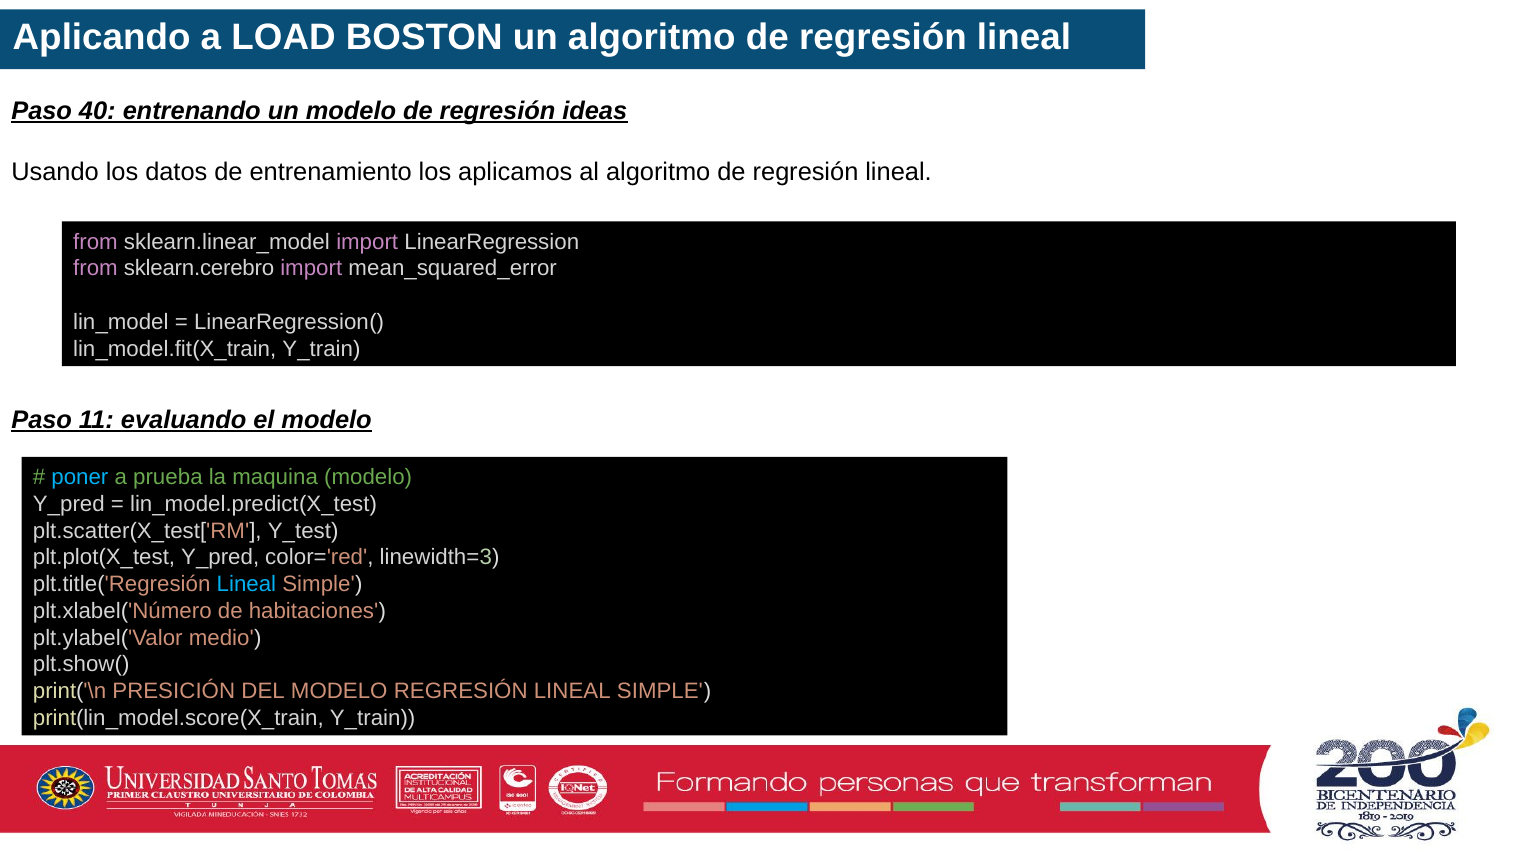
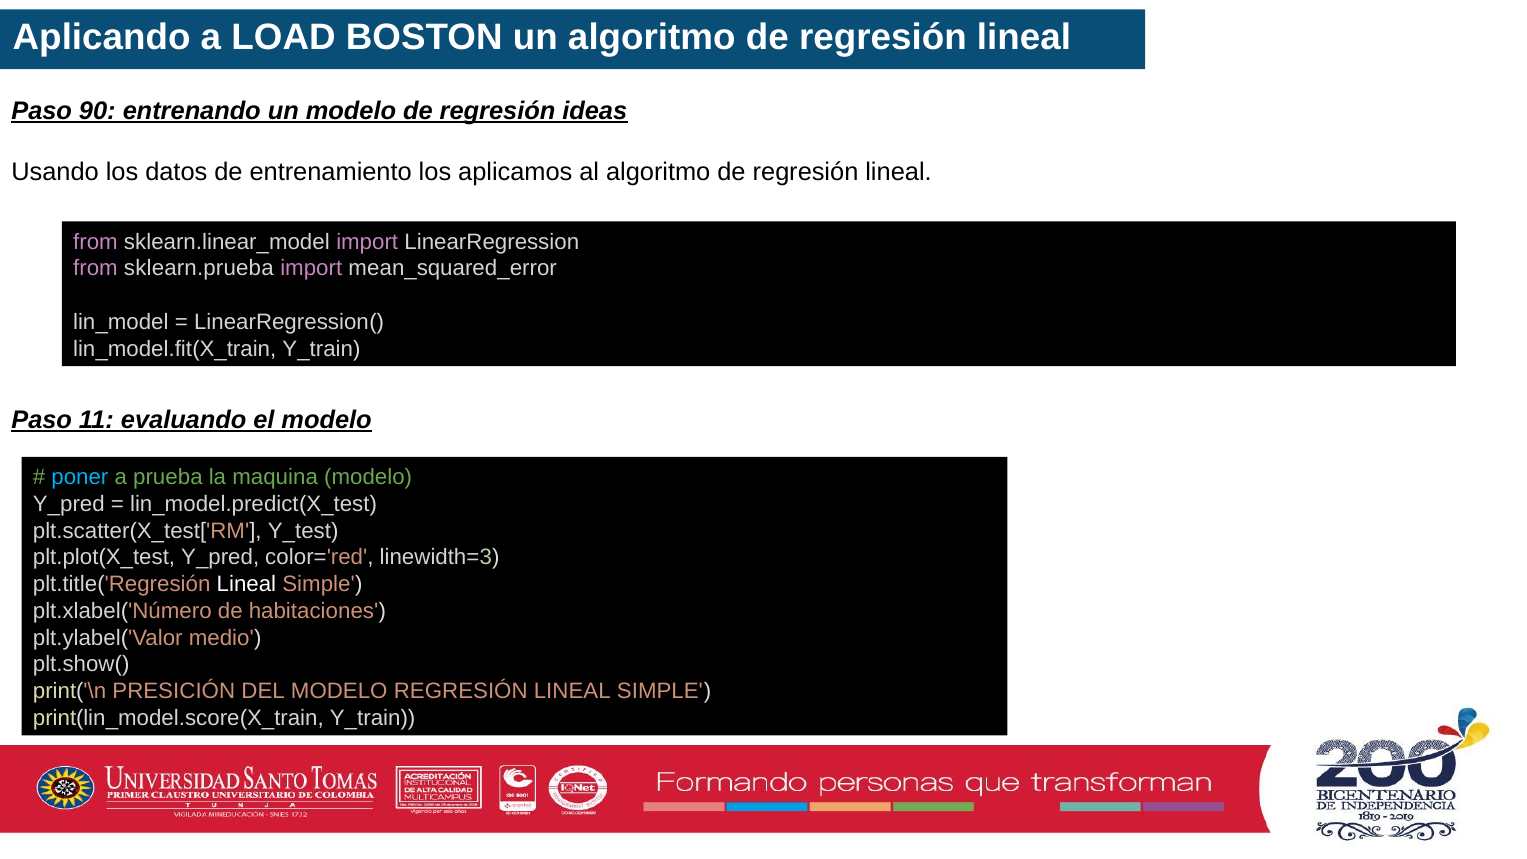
40: 40 -> 90 (97, 111)
sklearn.cerebro: sklearn.cerebro -> sklearn.prueba (199, 269)
Lineal colour: light blue -> white (246, 584)
